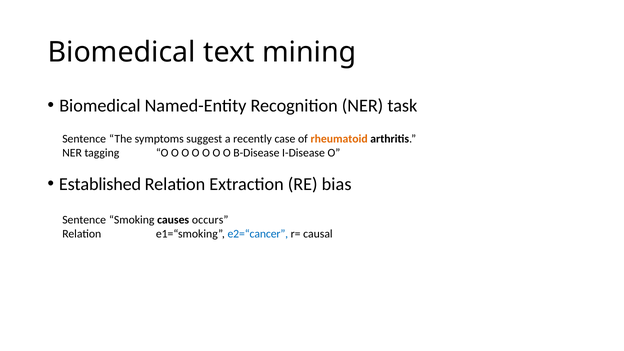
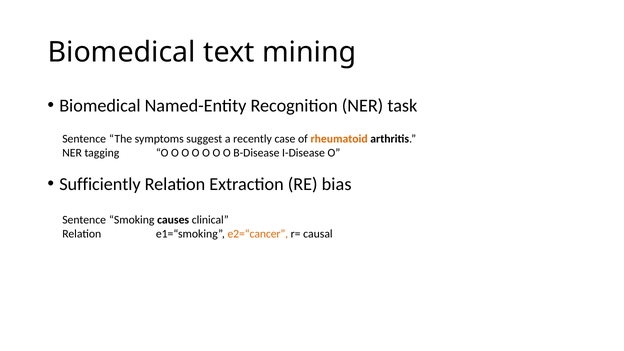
Established: Established -> Sufficiently (100, 184)
occurs: occurs -> clinical (210, 220)
e2=“cancer colour: blue -> orange (258, 234)
